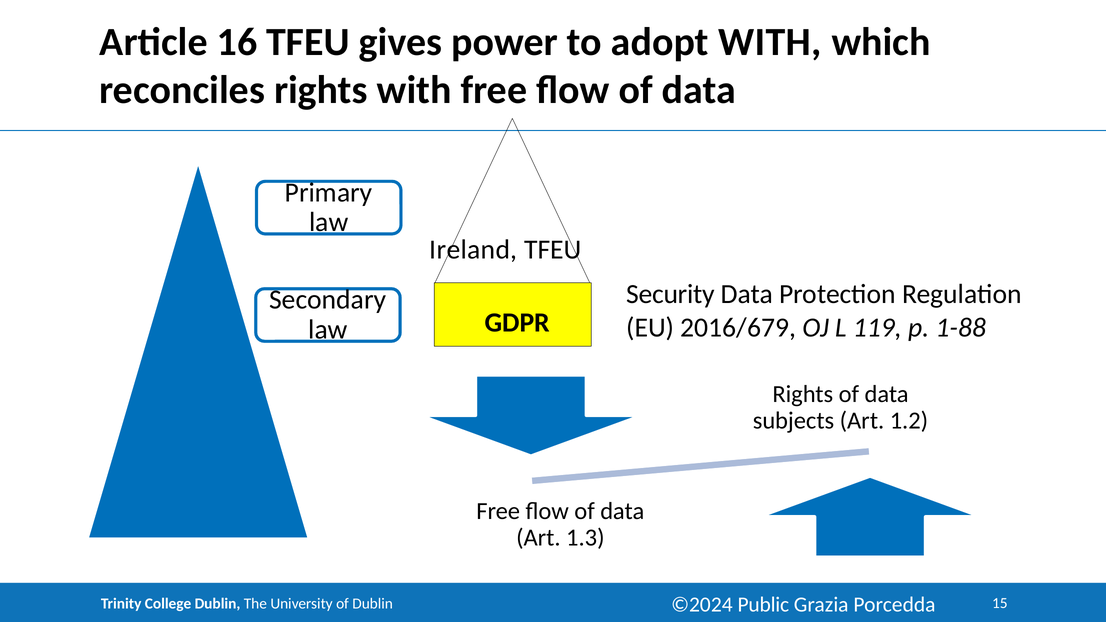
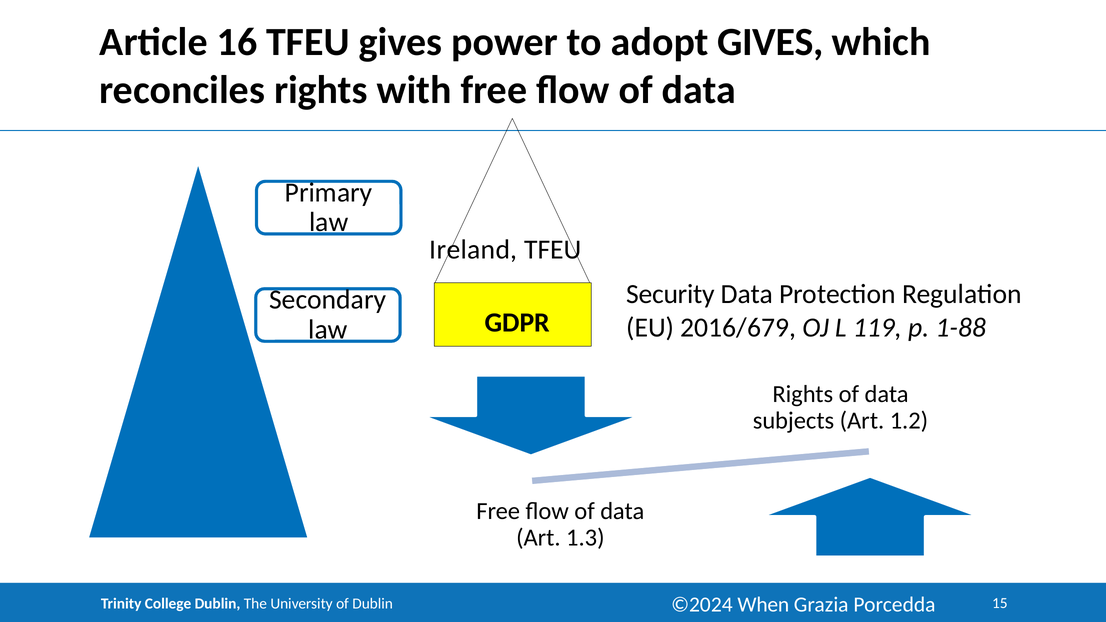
adopt WITH: WITH -> GIVES (770, 42)
Public: Public -> When (763, 605)
